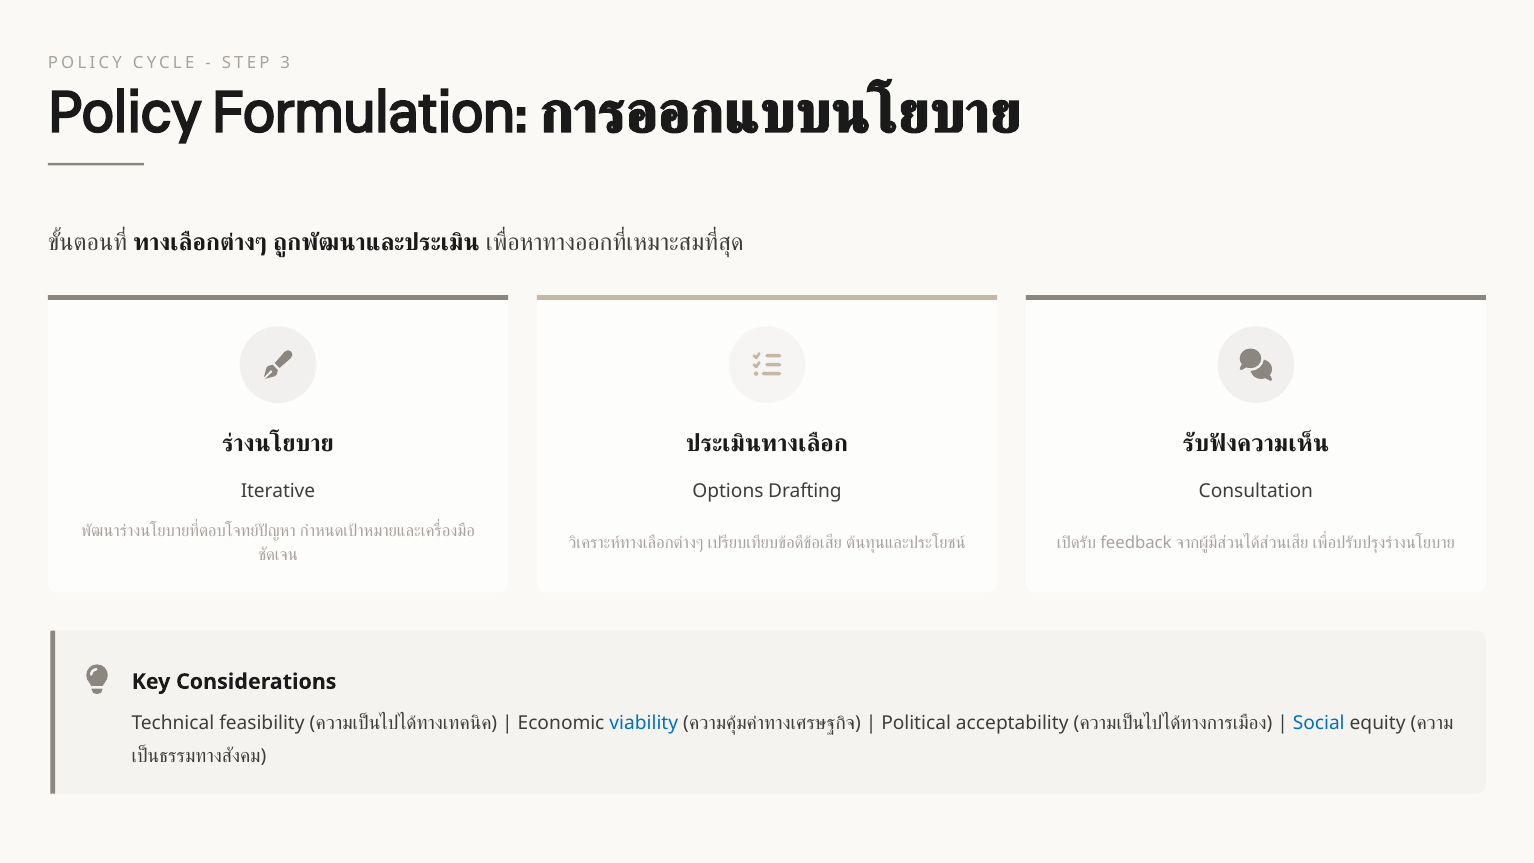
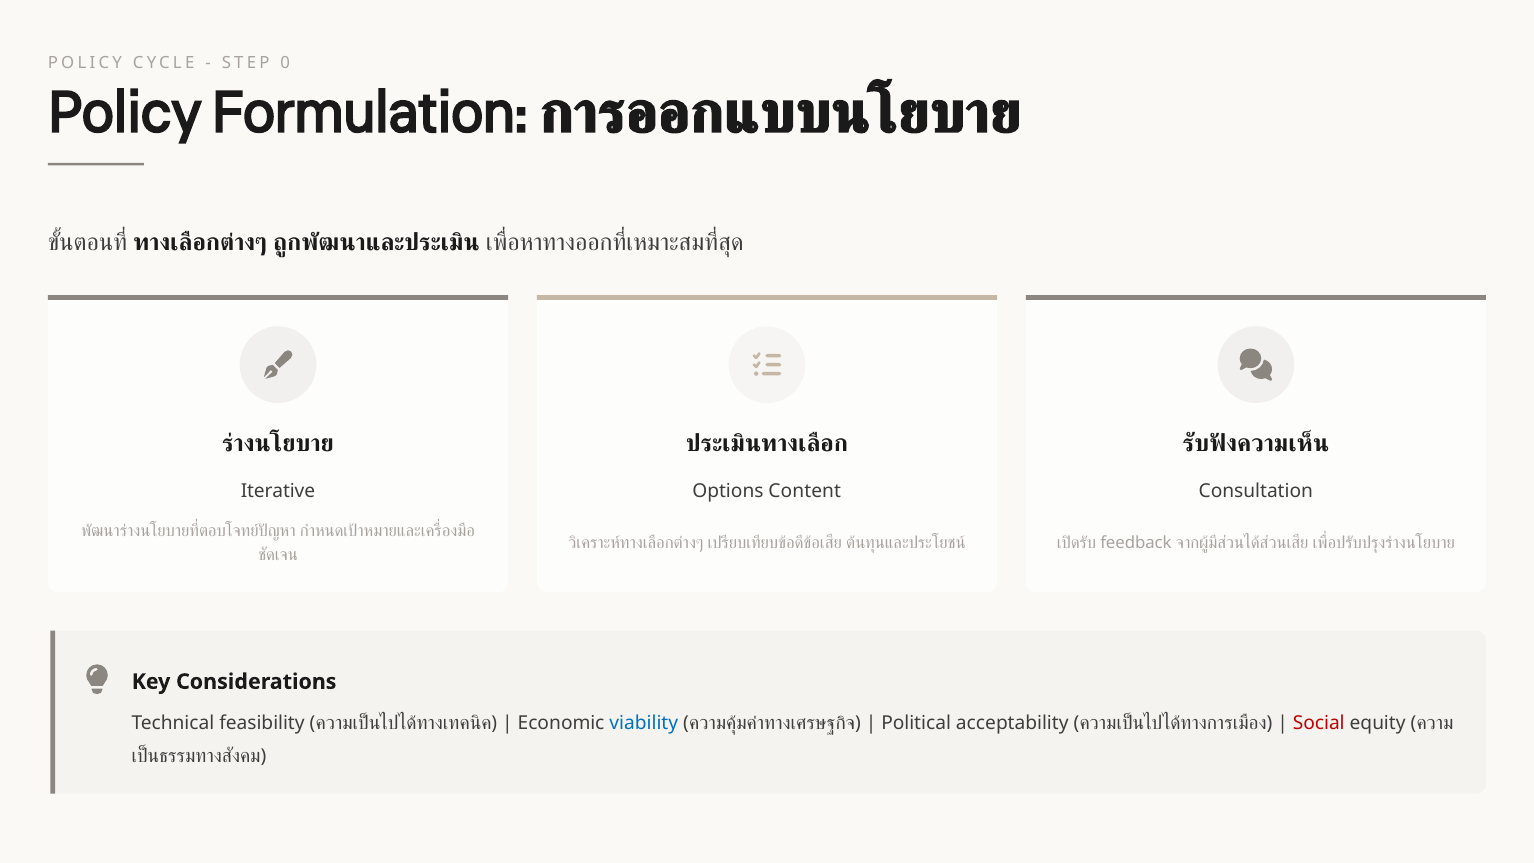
3: 3 -> 0 (285, 63)
Drafting: Drafting -> Content (805, 492)
Social colour: blue -> red (1319, 724)
